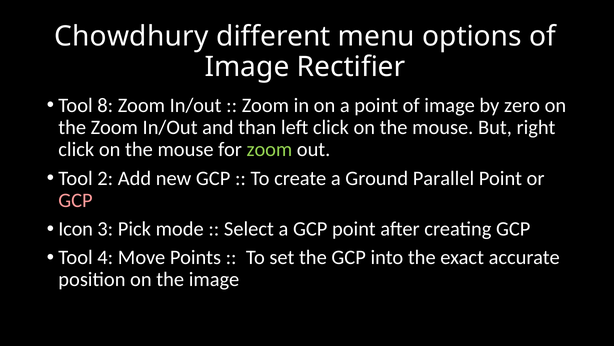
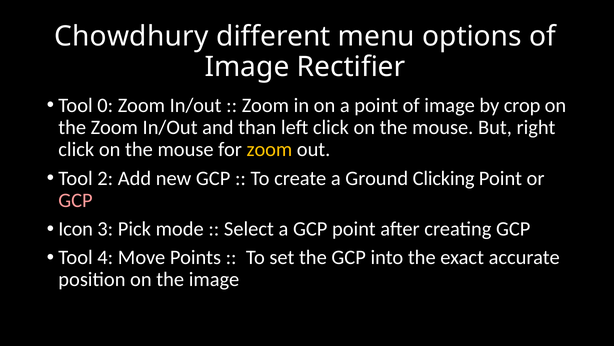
8: 8 -> 0 (105, 105)
zero: zero -> crop (522, 105)
zoom colour: light green -> yellow (269, 149)
Parallel: Parallel -> Clicking (444, 178)
